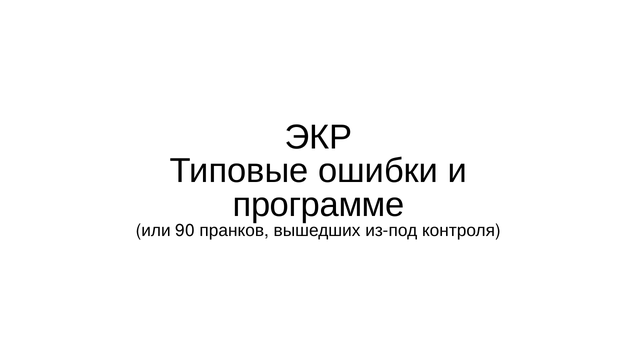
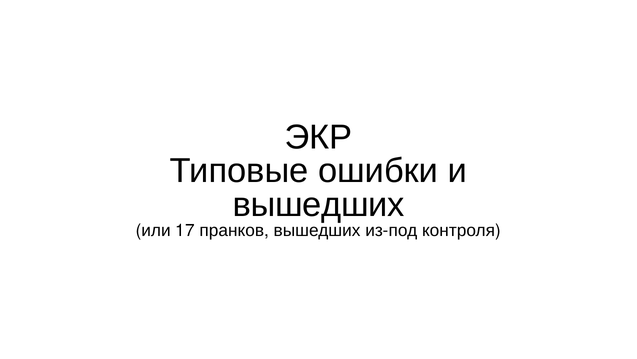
программе: программе -> вышедших (319, 204)
90: 90 -> 17 (185, 230)
